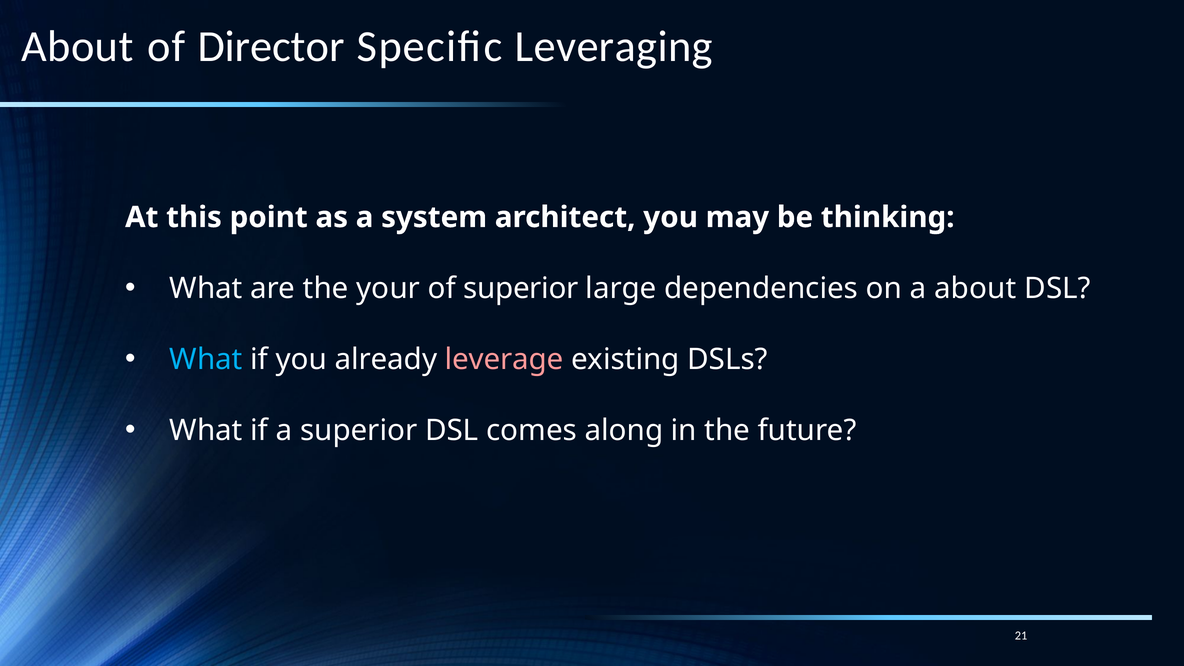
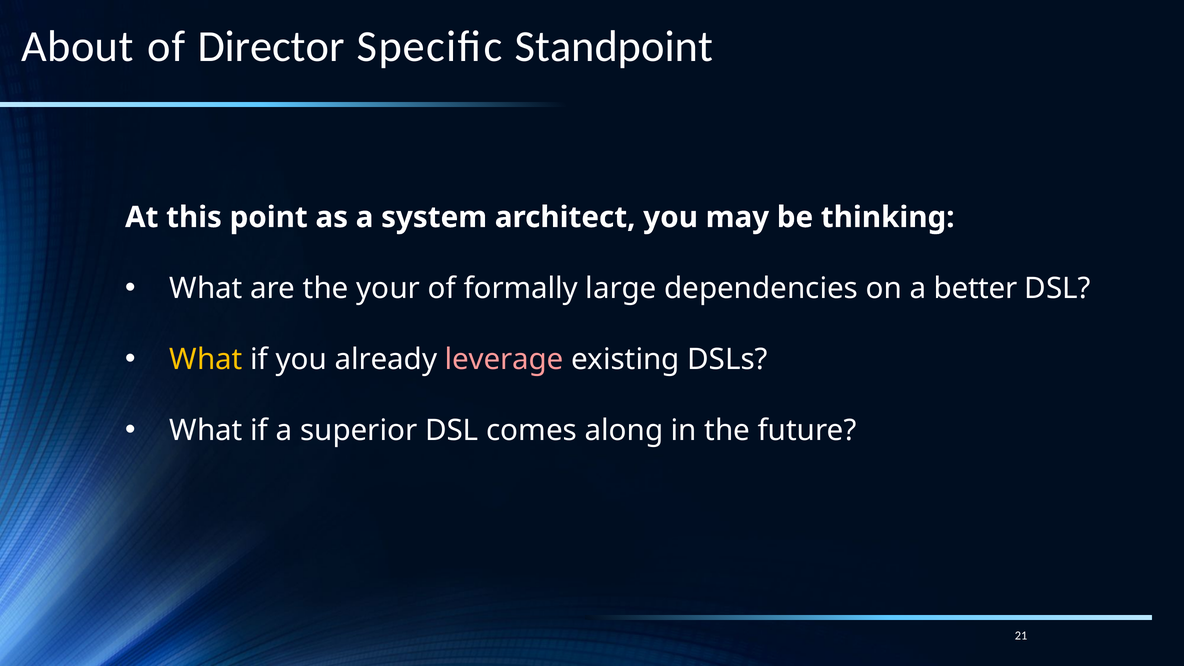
Leveraging: Leveraging -> Standpoint (614, 47)
of superior: superior -> formally (521, 288)
a about: about -> better (976, 288)
What colour: light blue -> yellow (206, 360)
